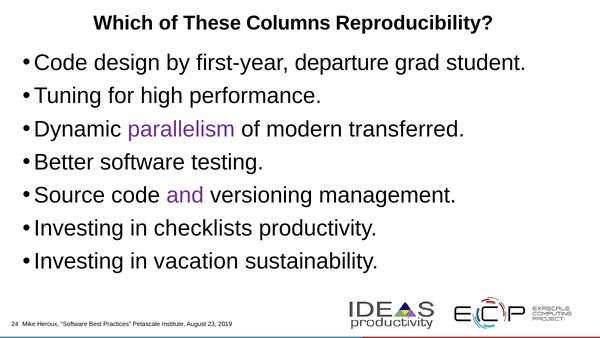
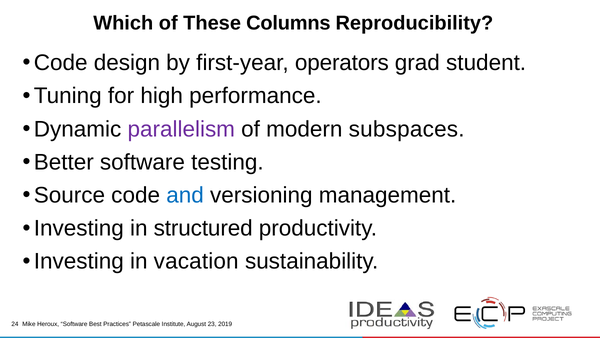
departure: departure -> operators (342, 63)
transferred: transferred -> subspaces (407, 129)
and colour: purple -> blue (185, 195)
checklists: checklists -> structured (203, 228)
